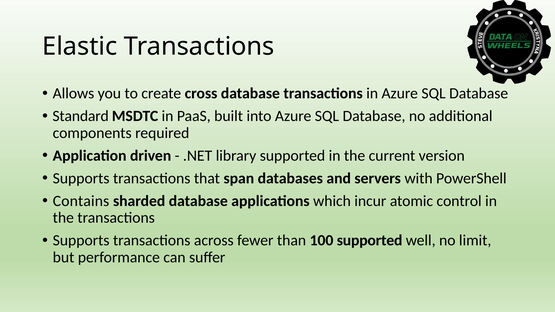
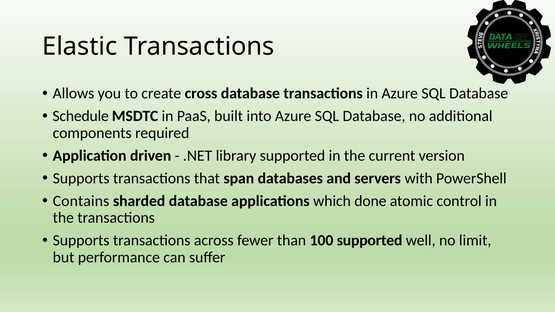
Standard: Standard -> Schedule (81, 116)
incur: incur -> done (370, 201)
